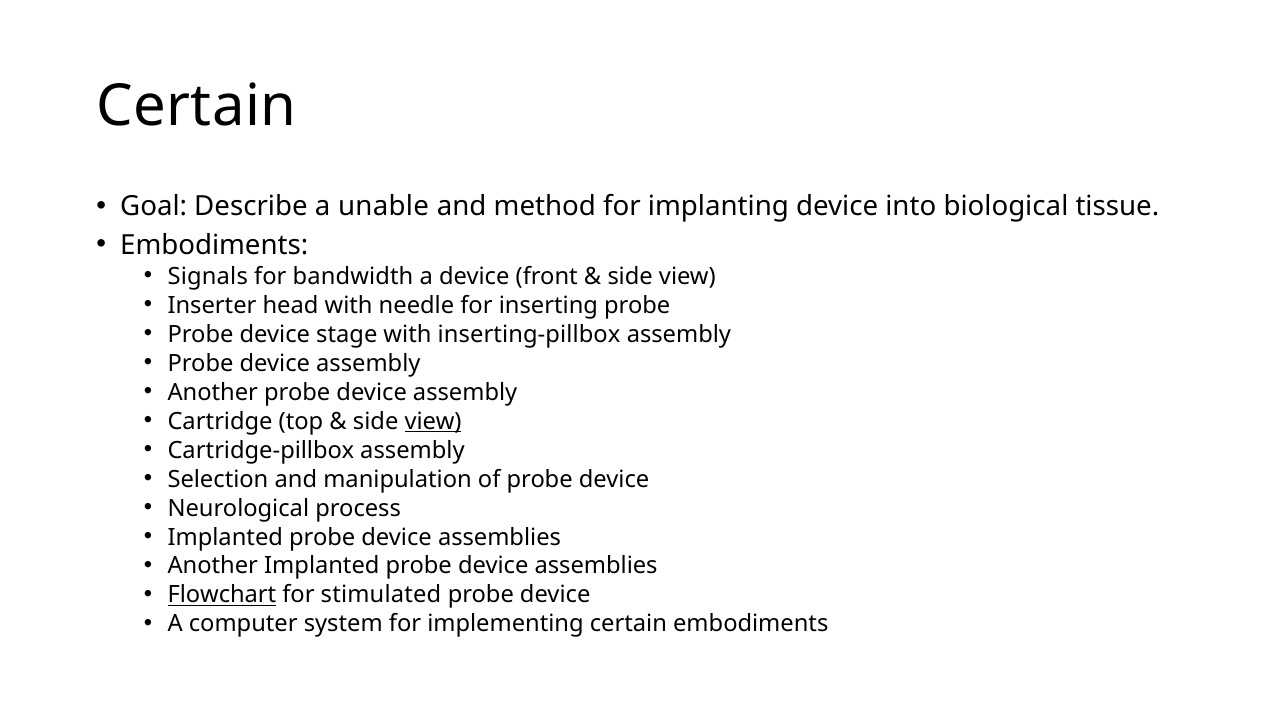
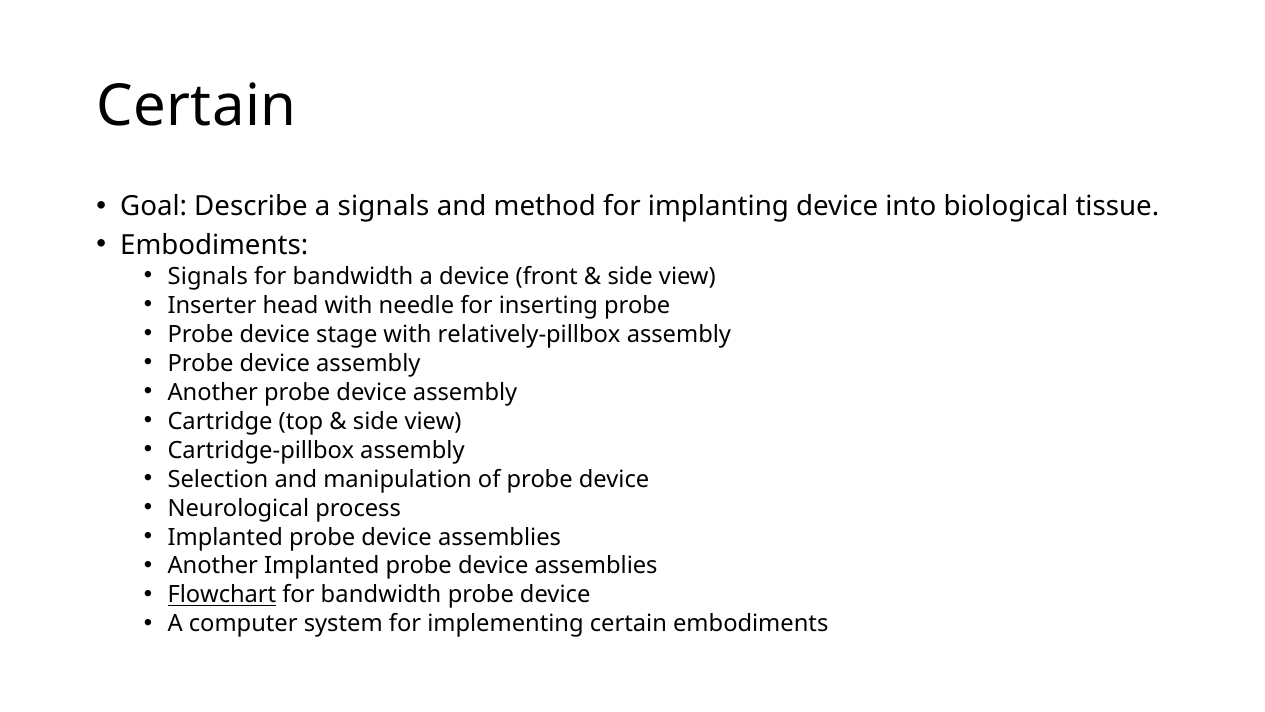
a unable: unable -> signals (384, 207)
inserting-pillbox: inserting-pillbox -> relatively-pillbox (529, 334)
view underline: present -> none (433, 421)
stimulated: stimulated -> bandwidth (381, 595)
